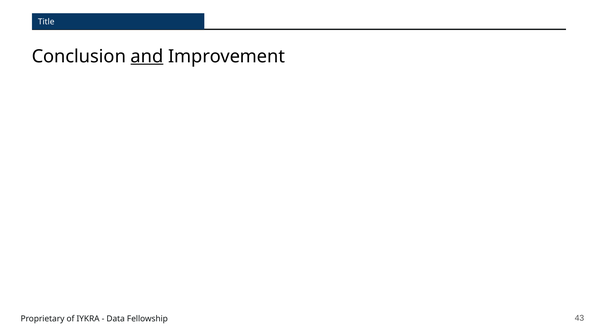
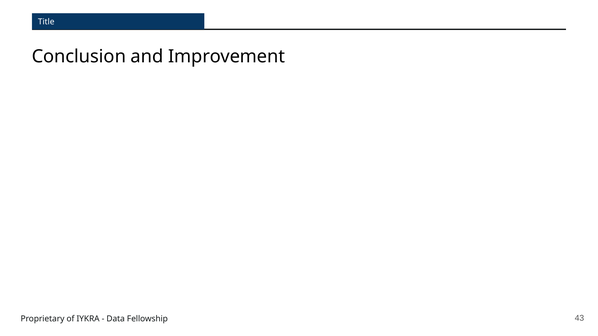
and underline: present -> none (147, 56)
